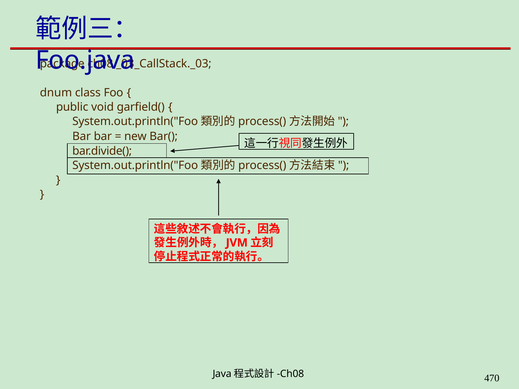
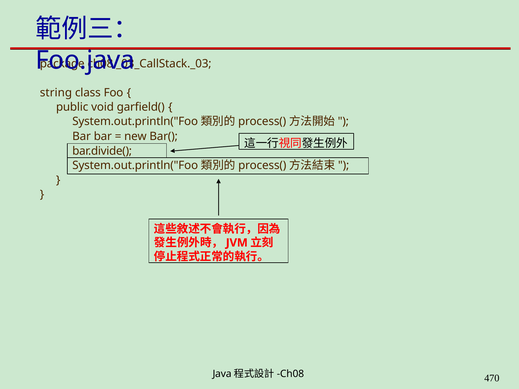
dnum: dnum -> string (56, 93)
